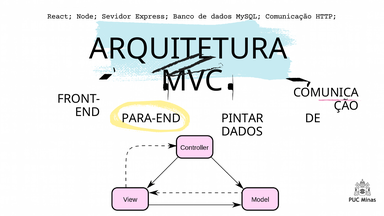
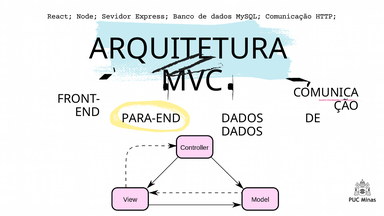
PINTAR: PINTAR -> DADOS (242, 118)
